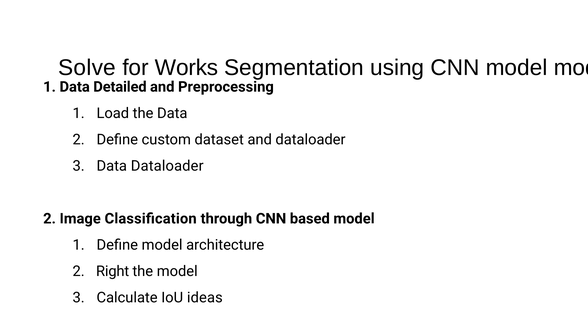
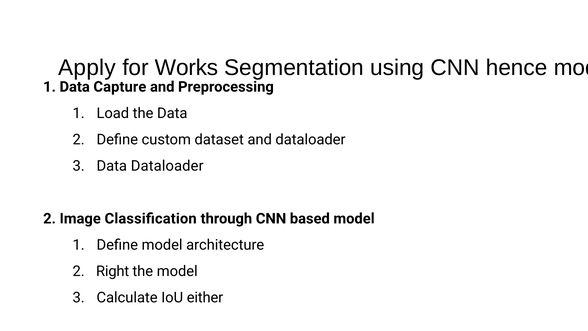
Solve: Solve -> Apply (87, 68)
CNN model: model -> hence (517, 68)
Detailed: Detailed -> Capture (120, 87)
ideas: ideas -> either (205, 297)
